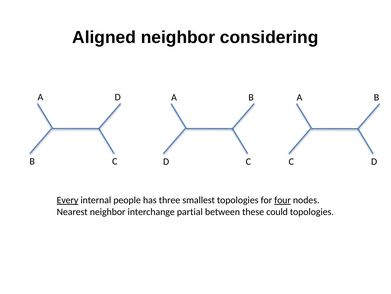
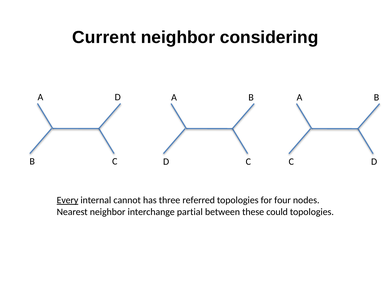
Aligned: Aligned -> Current (104, 37)
people: people -> cannot (127, 200)
smallest: smallest -> referred (199, 200)
four underline: present -> none (283, 200)
